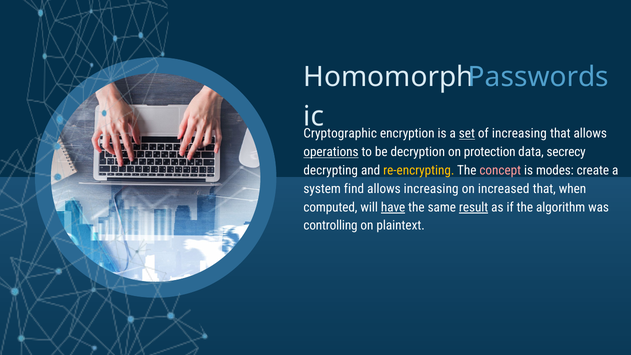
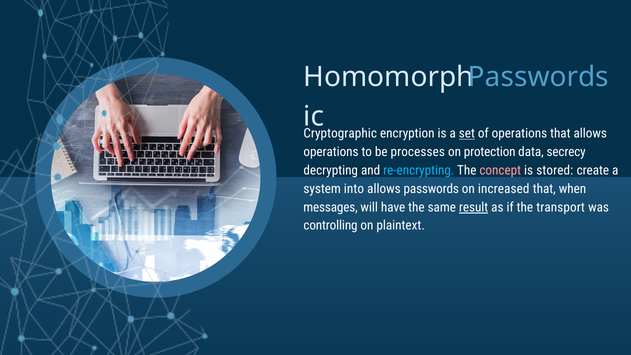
of increasing: increasing -> operations (519, 134)
operations underline: present -> none (331, 152)
decryption: decryption -> processes (418, 152)
re-encrypting colour: yellow -> light blue (419, 170)
modes: modes -> stored (555, 170)
find: find -> into (354, 189)
allows increasing: increasing -> passwords (431, 189)
computed: computed -> messages (330, 207)
have underline: present -> none (393, 207)
algorithm: algorithm -> transport (561, 207)
